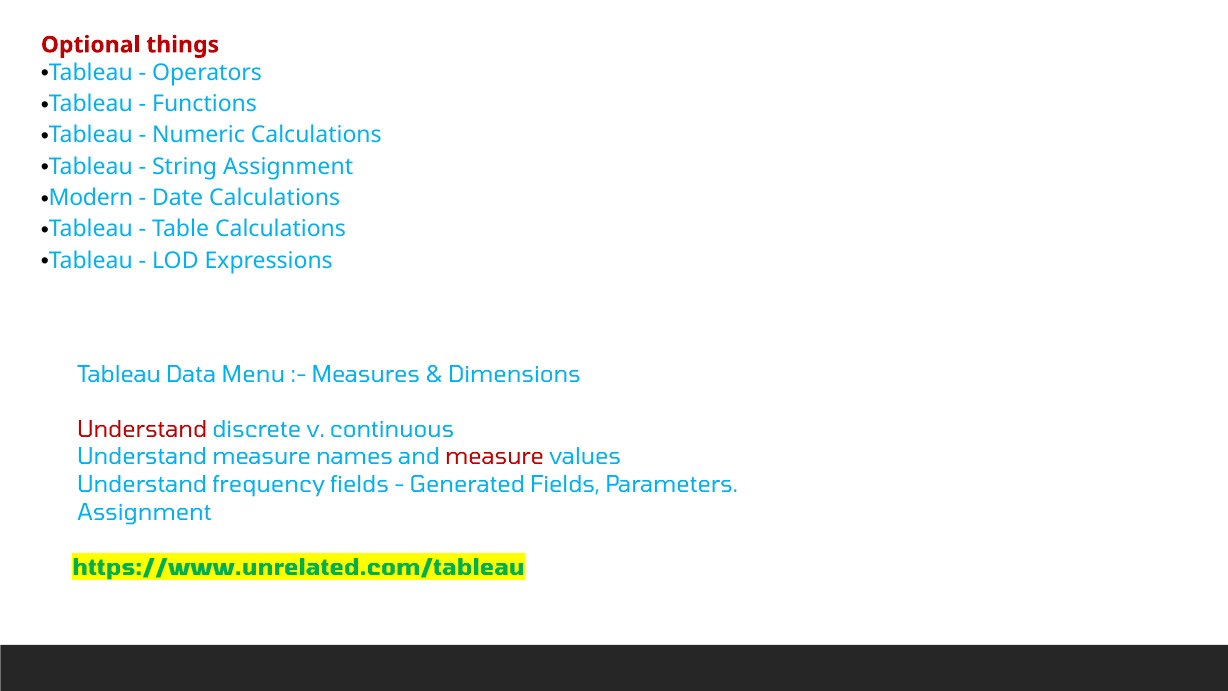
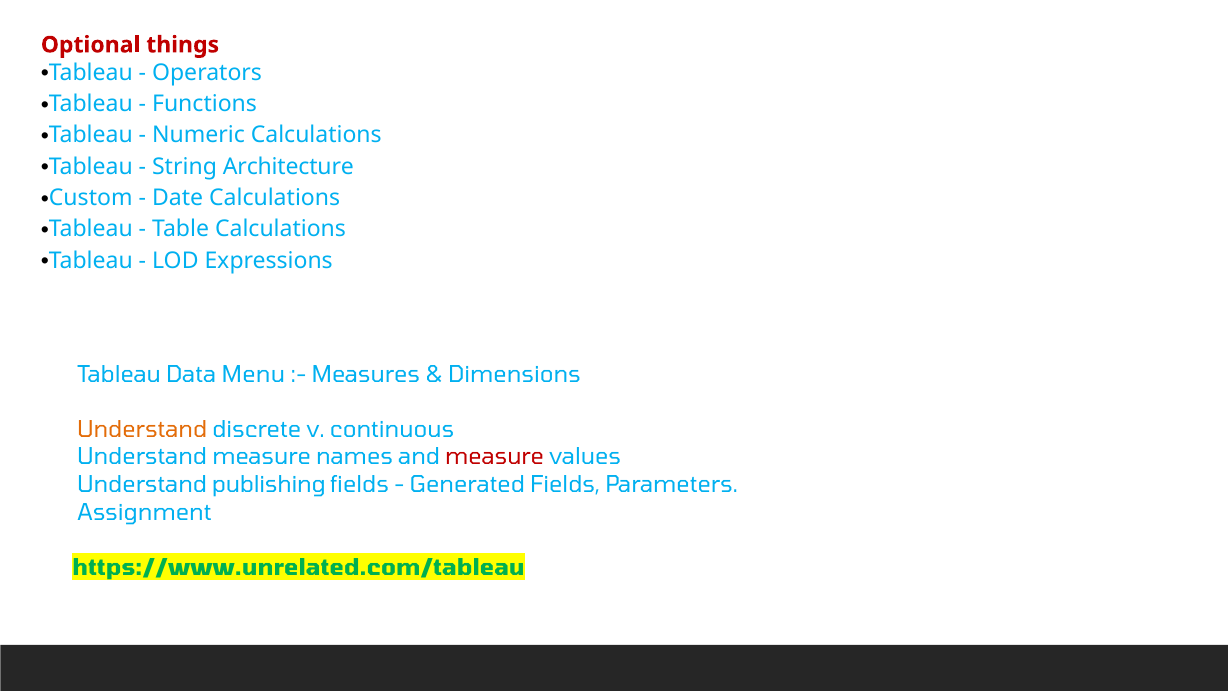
String Assignment: Assignment -> Architecture (288, 166)
Modern: Modern -> Custom (91, 198)
Understand colour: red -> orange (142, 430)
frequency: frequency -> publishing (269, 485)
